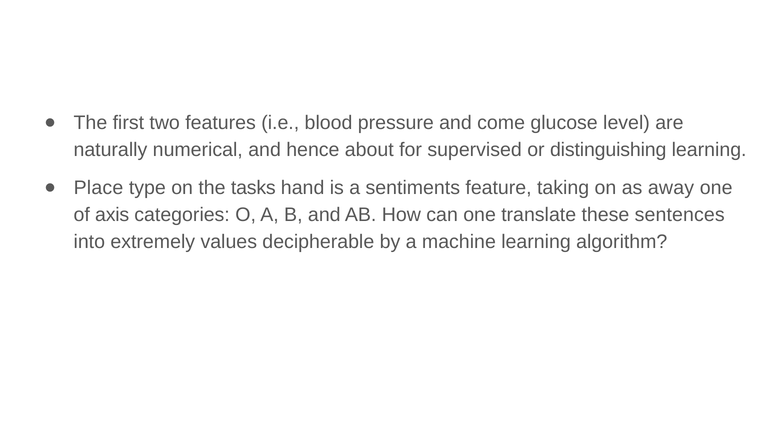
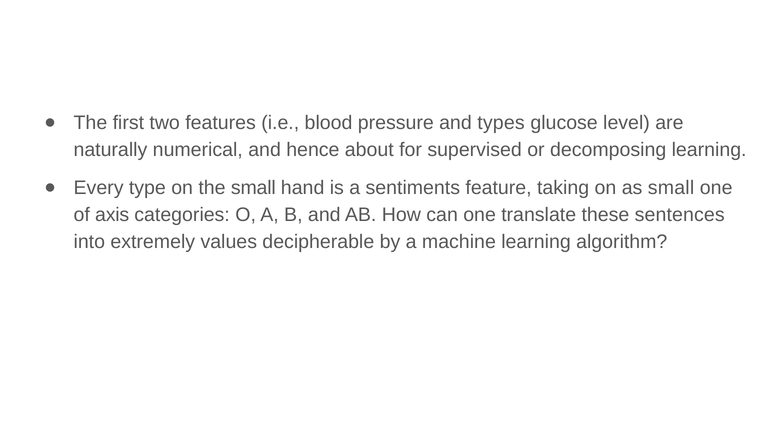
come: come -> types (501, 123)
distinguishing: distinguishing -> decomposing (608, 150)
Place: Place -> Every (99, 188)
the tasks: tasks -> small (253, 188)
as away: away -> small (671, 188)
